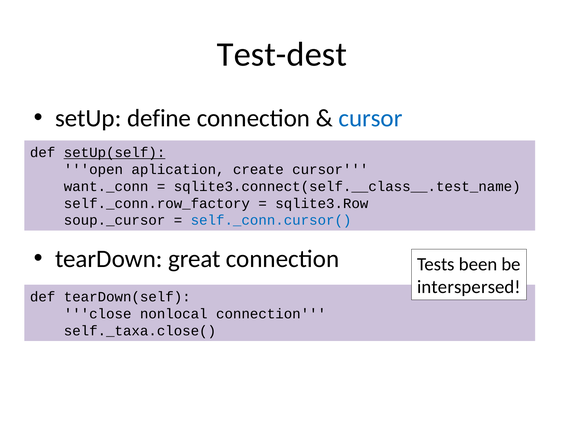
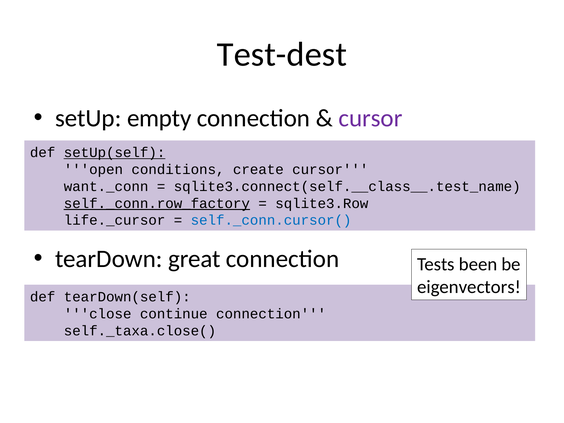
define: define -> empty (159, 118)
cursor colour: blue -> purple (370, 118)
aplication: aplication -> conditions (178, 170)
self._conn.row_factory underline: none -> present (157, 203)
soup._cursor: soup._cursor -> life._cursor (115, 220)
interspersed: interspersed -> eigenvectors (469, 287)
nonlocal: nonlocal -> continue (174, 314)
